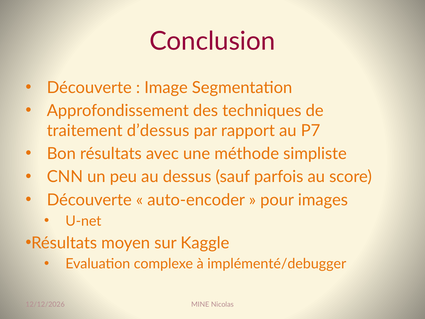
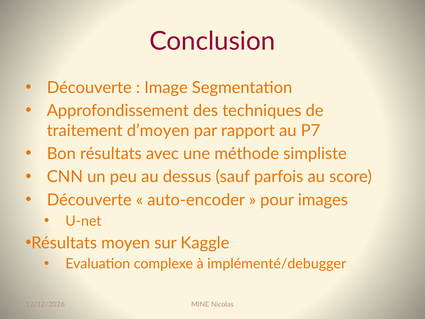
d’dessus: d’dessus -> d’moyen (158, 130)
